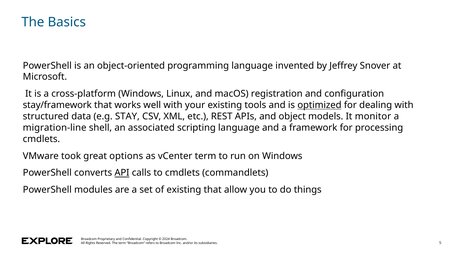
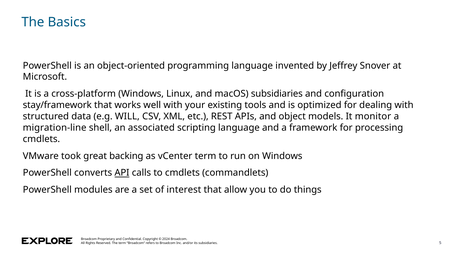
macOS registration: registration -> subsidiaries (277, 94)
optimized underline: present -> none (319, 105)
STAY: STAY -> WILL (127, 116)
options: options -> backing (126, 156)
of existing: existing -> interest (184, 190)
